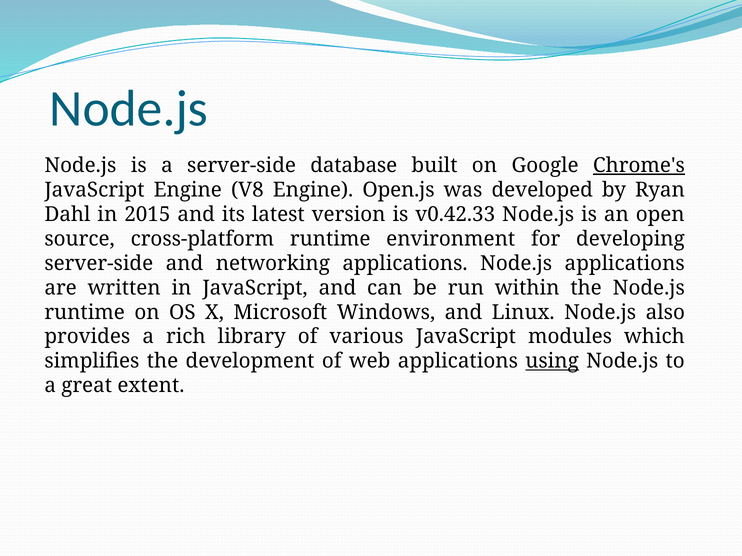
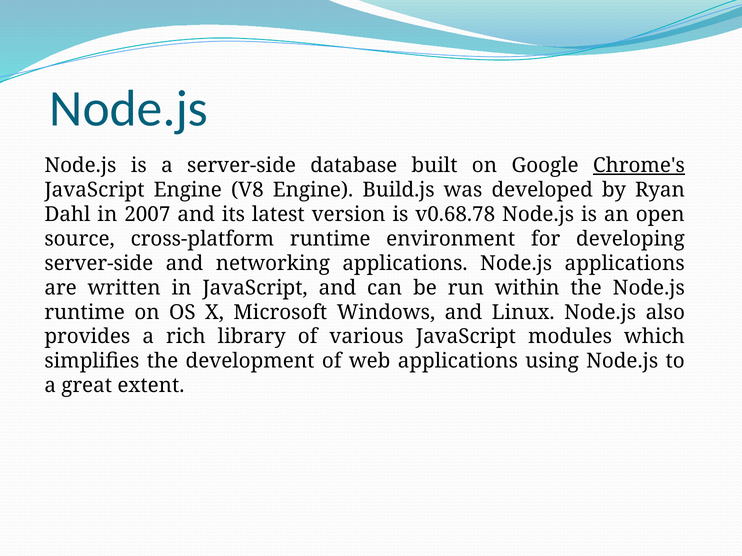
Open.js: Open.js -> Build.js (399, 190)
2015: 2015 -> 2007 (147, 215)
v0.42.33: v0.42.33 -> v0.68.78 (455, 215)
using underline: present -> none (552, 361)
